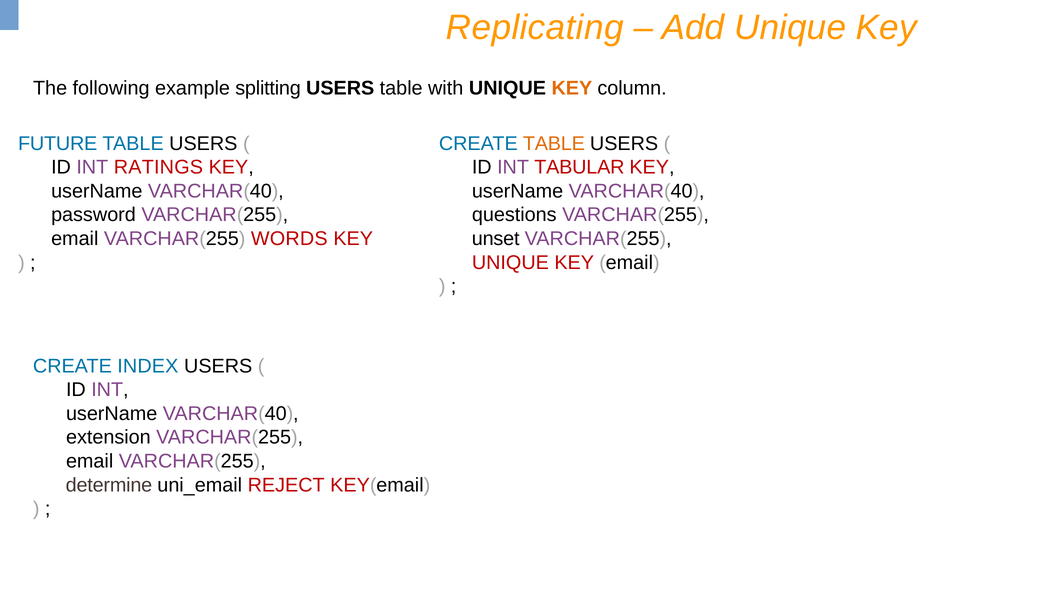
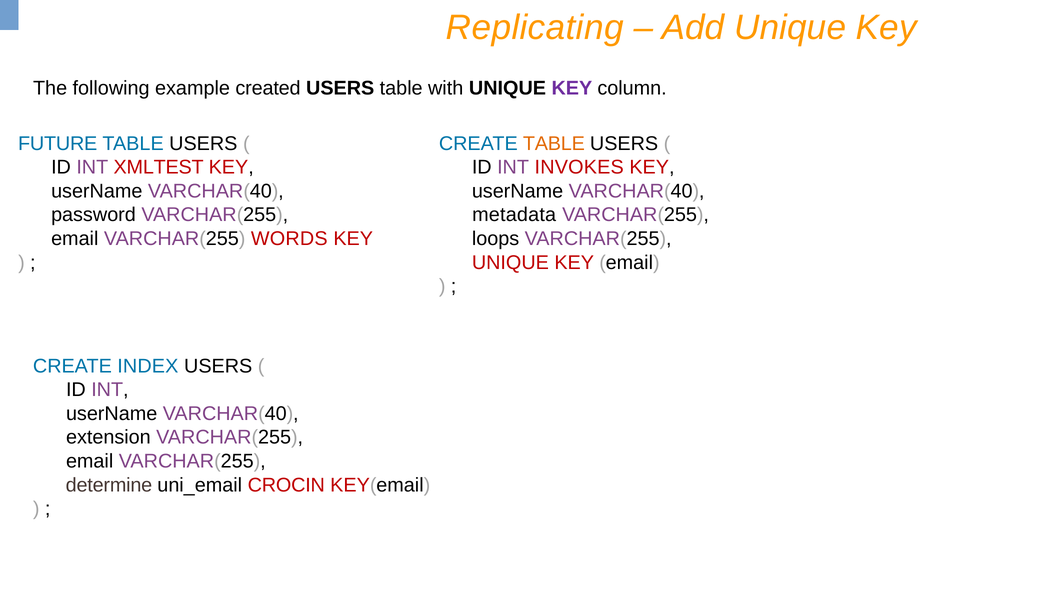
splitting: splitting -> created (268, 88)
KEY colour: orange -> purple (572, 88)
RATINGS: RATINGS -> XMLTEST (159, 167)
TABULAR: TABULAR -> INVOKES (579, 167)
questions: questions -> metadata (514, 215)
unset: unset -> loops (496, 239)
REJECT: REJECT -> CROCIN (286, 485)
